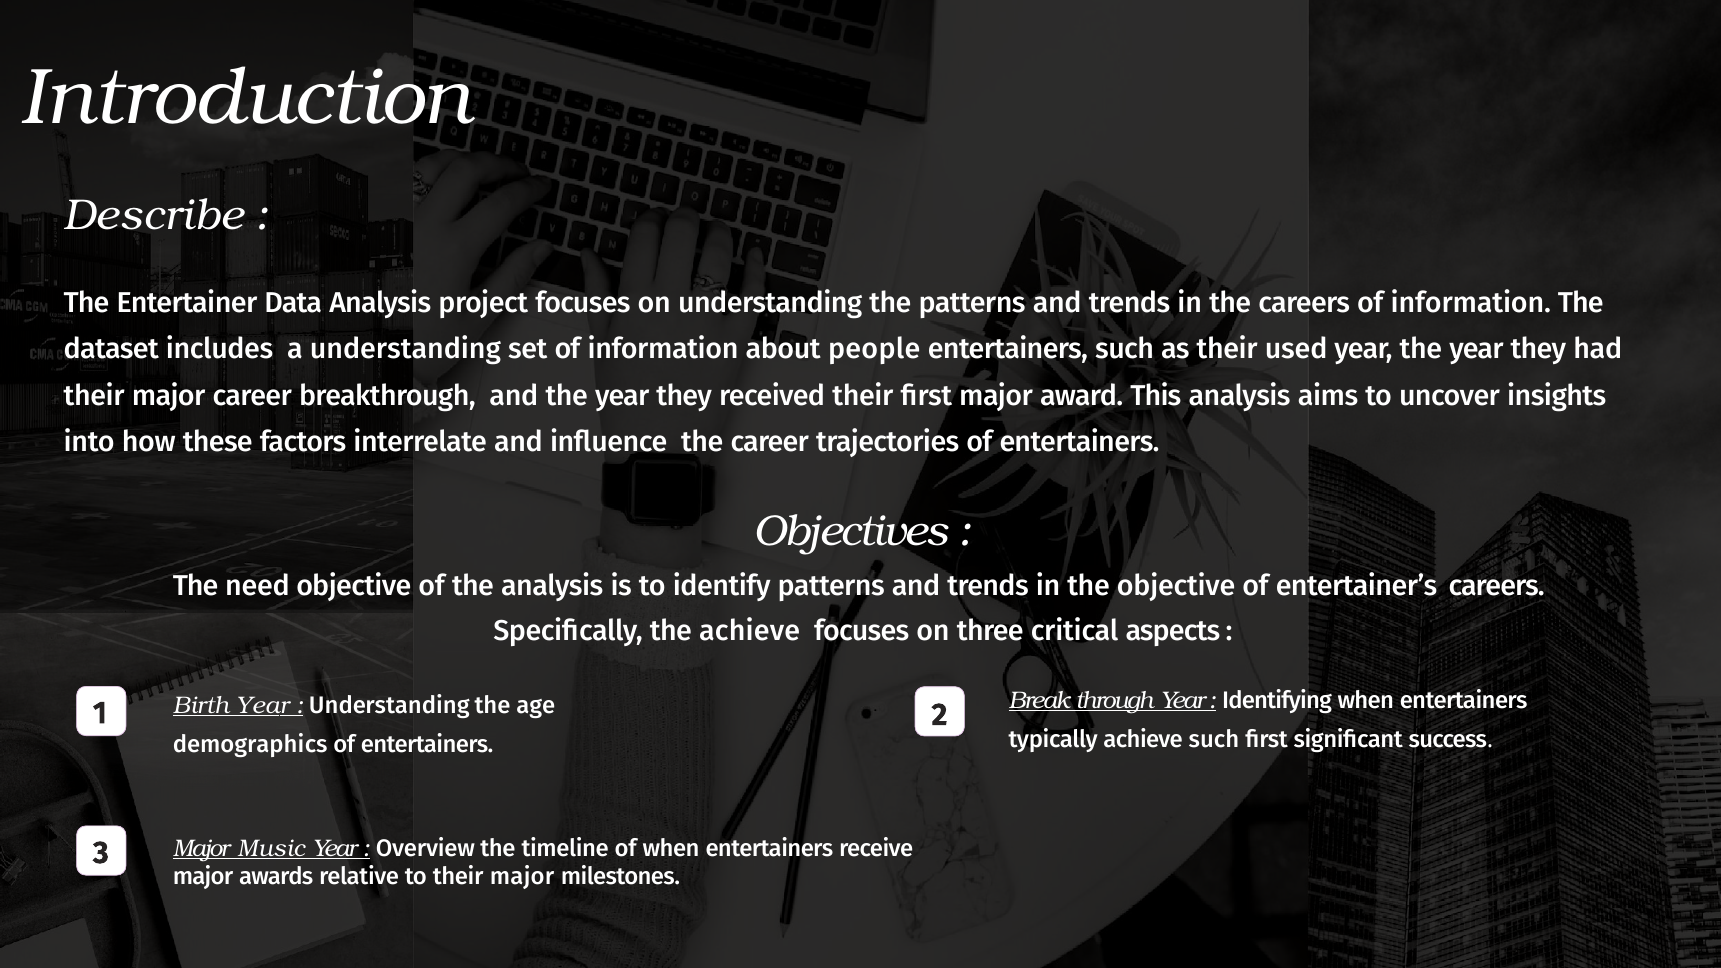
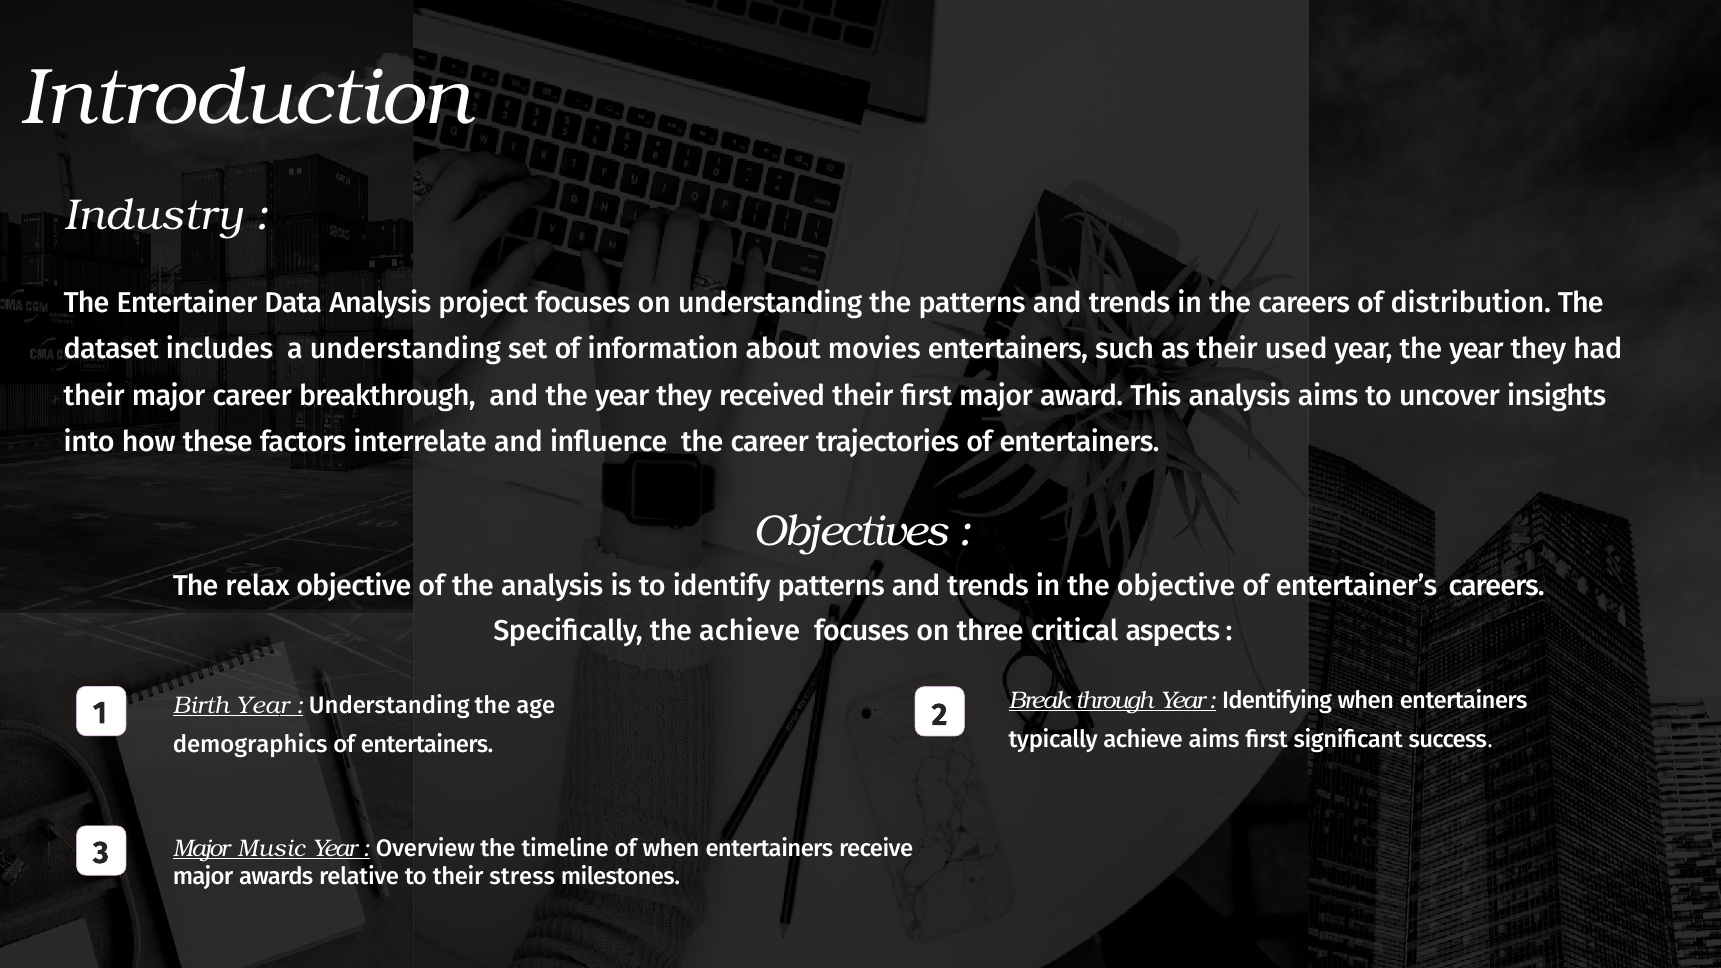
Describe: Describe -> Industry (154, 215)
careers of information: information -> distribution (1471, 303)
people: people -> movies (874, 349)
need: need -> relax (257, 586)
achieve such: such -> aims (1214, 739)
to their major: major -> stress (522, 877)
